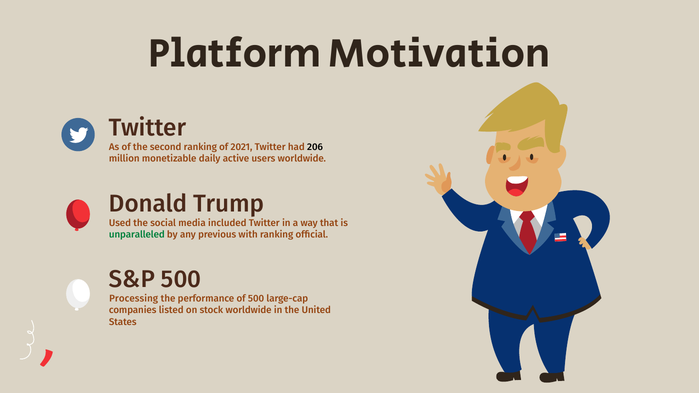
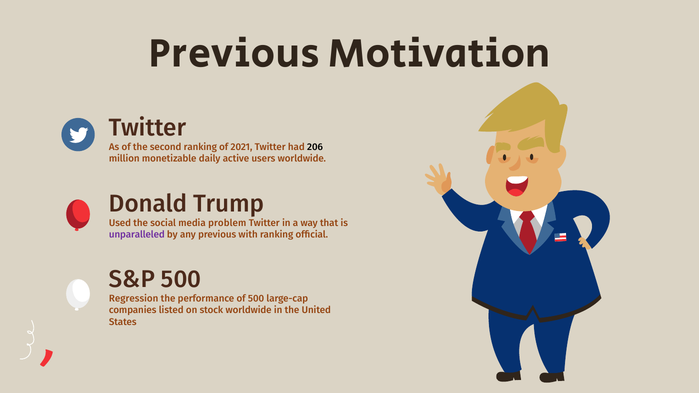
Platform: Platform -> Previous (234, 53)
included: included -> problem (227, 223)
unparalleled colour: green -> purple (137, 235)
Processing: Processing -> Regression (134, 299)
